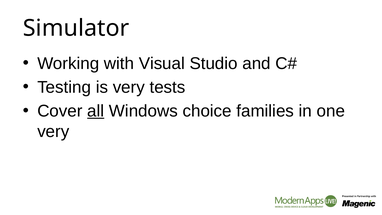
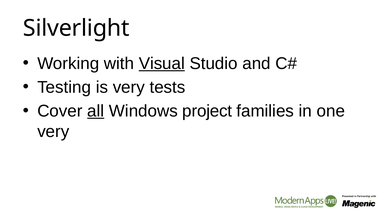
Simulator: Simulator -> Silverlight (76, 28)
Visual underline: none -> present (162, 63)
choice: choice -> project (207, 111)
